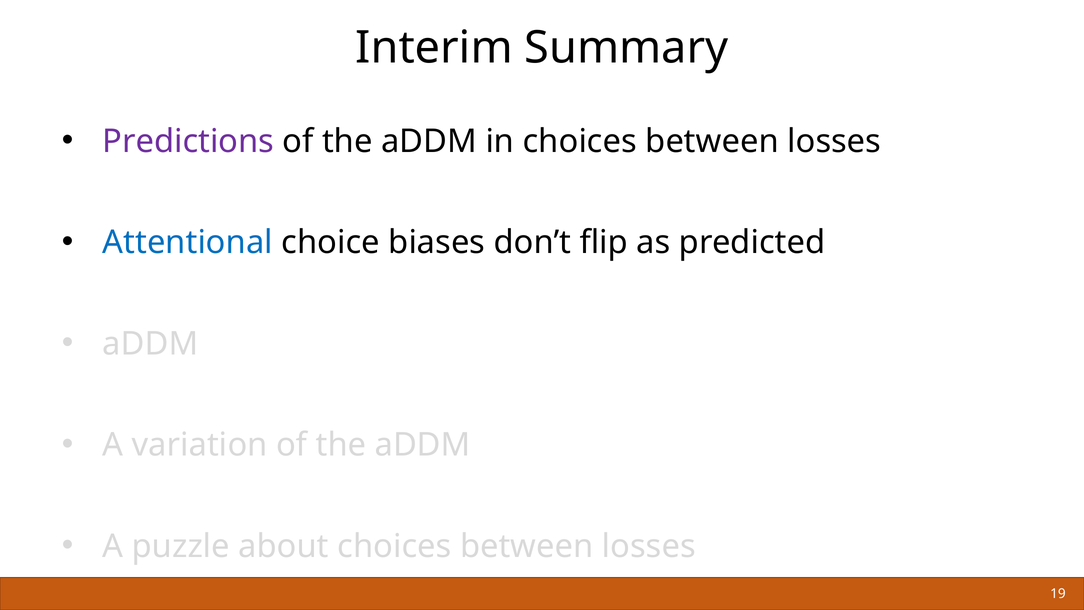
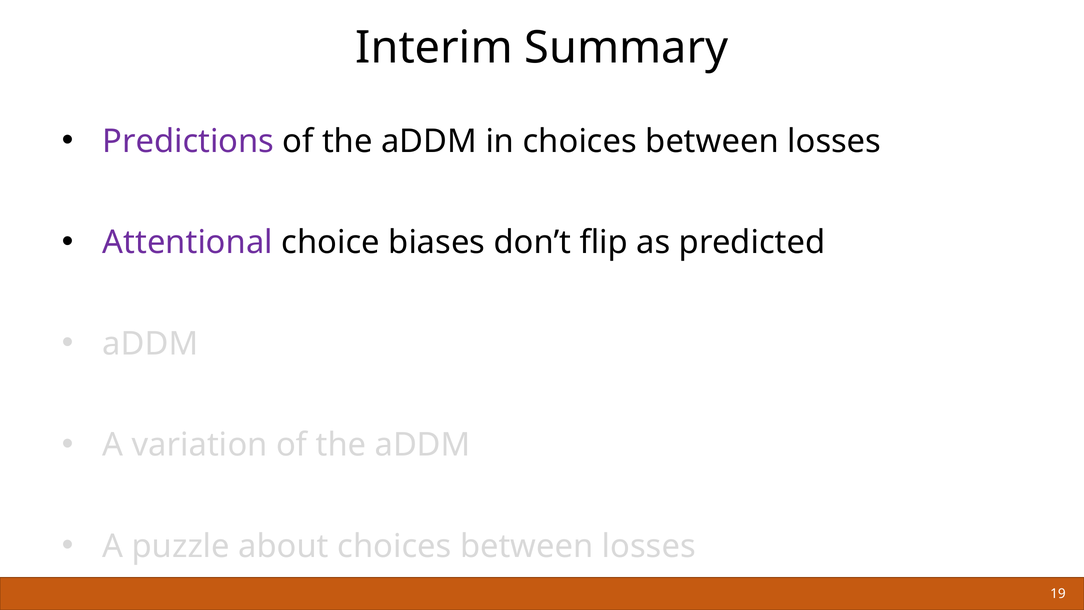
Attentional colour: blue -> purple (188, 242)
